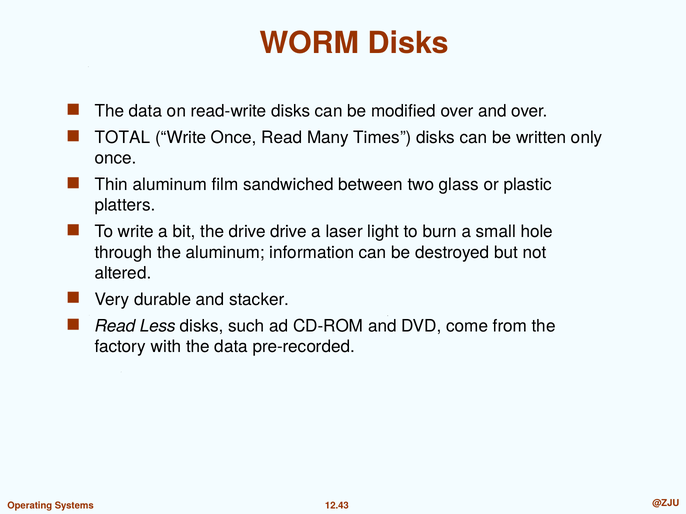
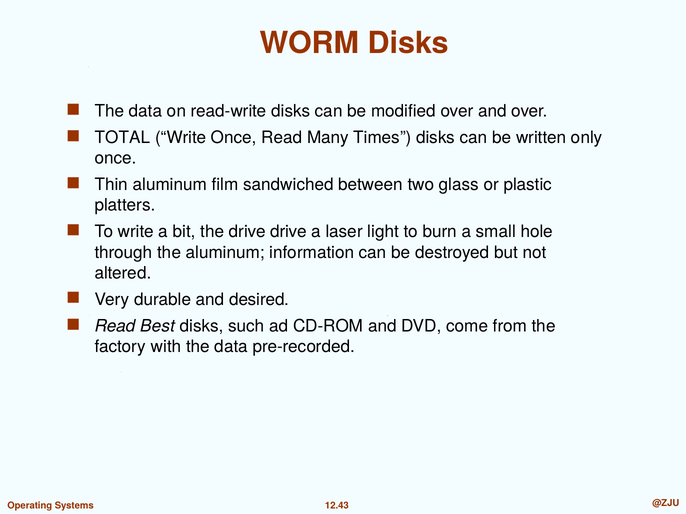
stacker: stacker -> desired (259, 300)
Less: Less -> Best (157, 326)
